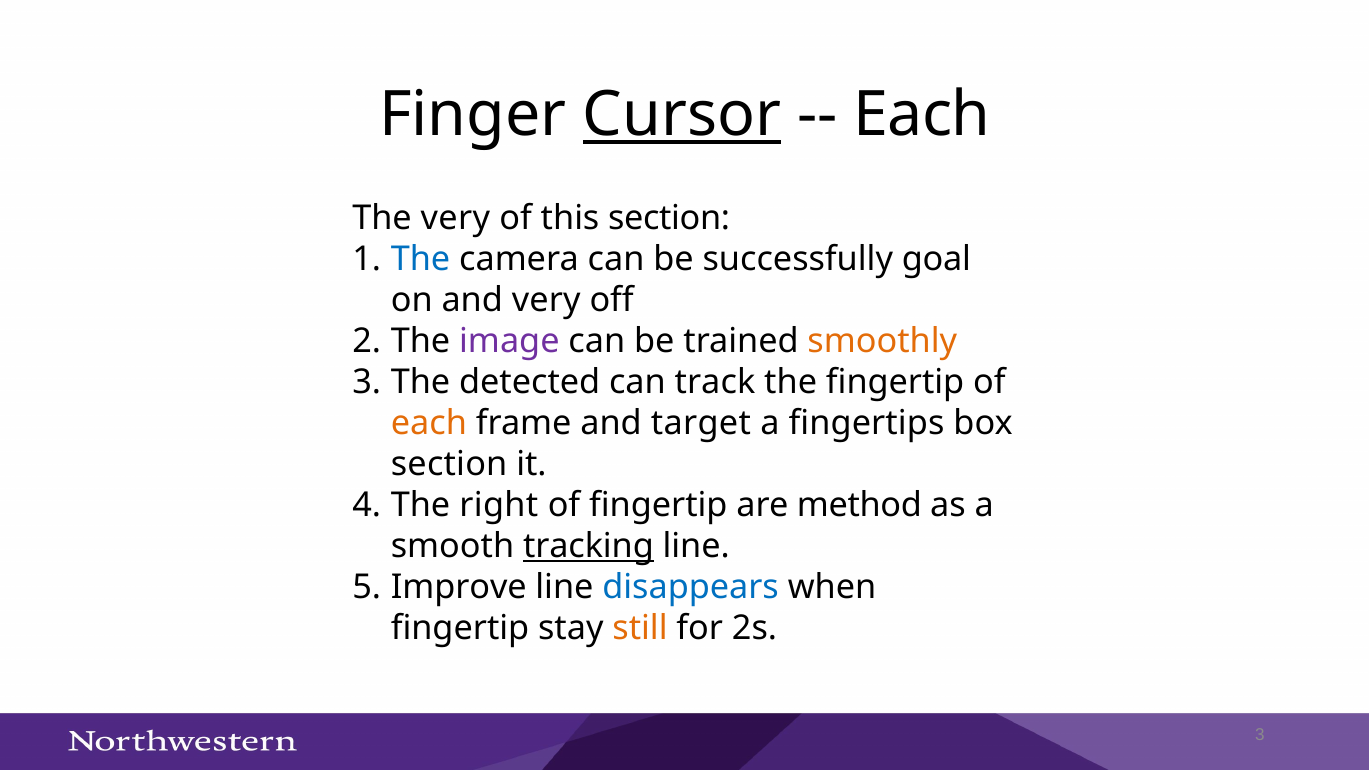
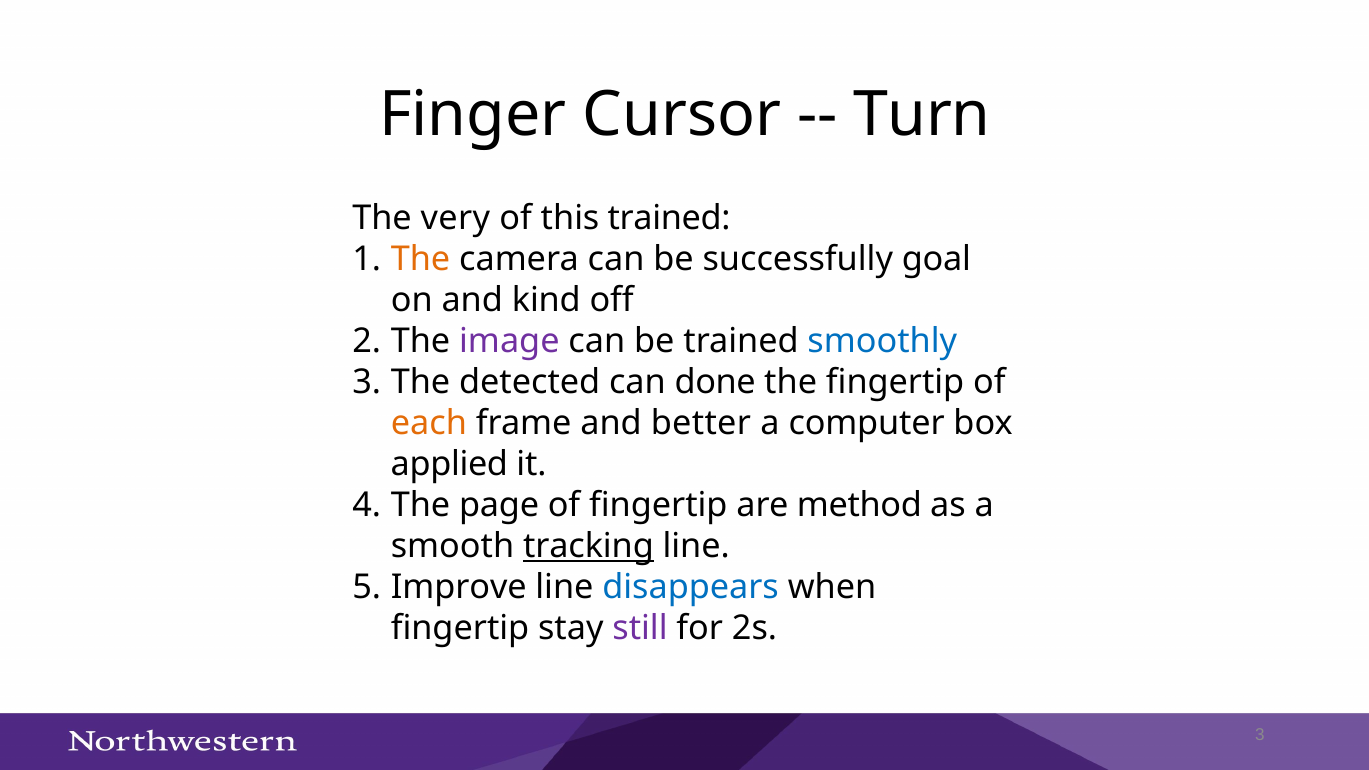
Cursor underline: present -> none (682, 115)
Each: Each -> Turn (922, 115)
this section: section -> trained (669, 218)
The colour: blue -> orange (421, 259)
and very: very -> kind (546, 300)
smoothly colour: orange -> blue (882, 341)
track: track -> done (715, 382)
target: target -> better (701, 423)
fingertips: fingertips -> computer (867, 423)
section: section -> applied (449, 464)
right: right -> page (499, 505)
still colour: orange -> purple (640, 628)
